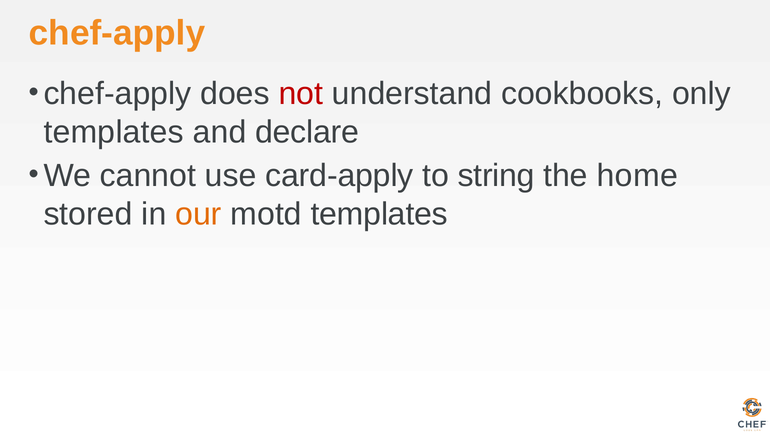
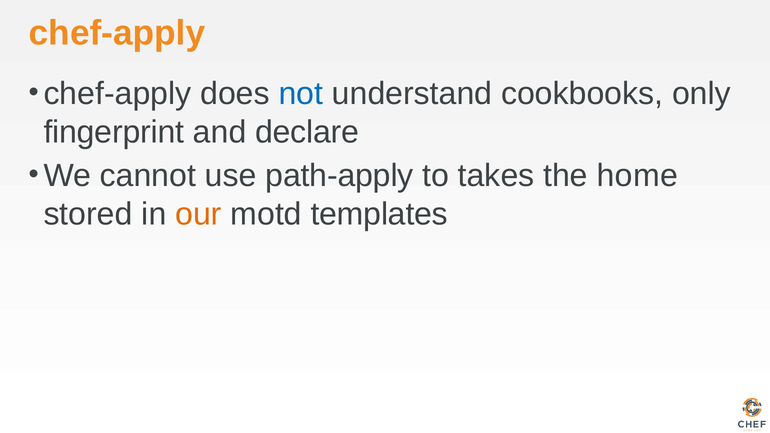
not colour: red -> blue (301, 94)
templates: templates -> fingerprint (114, 132)
card-apply: card-apply -> path-apply (339, 175)
string: string -> takes (496, 175)
